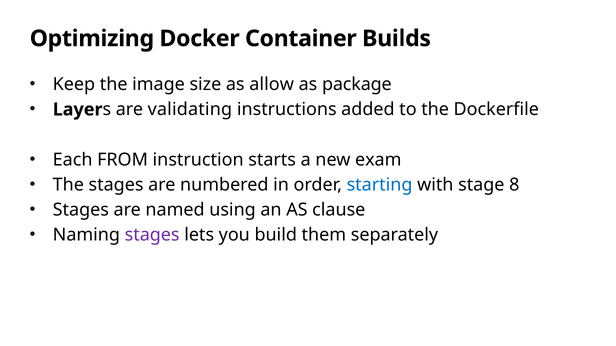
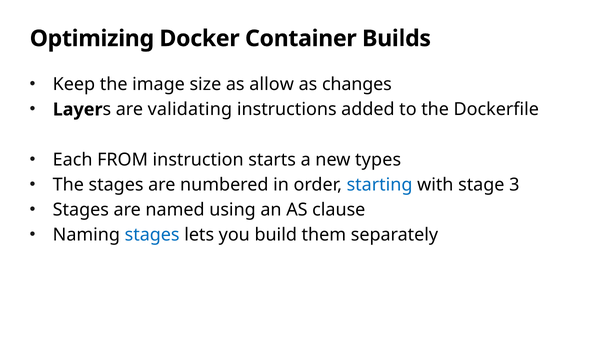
package: package -> changes (357, 85)
exam: exam -> types (378, 160)
8: 8 -> 3 (514, 185)
stages colour: purple -> blue (152, 235)
